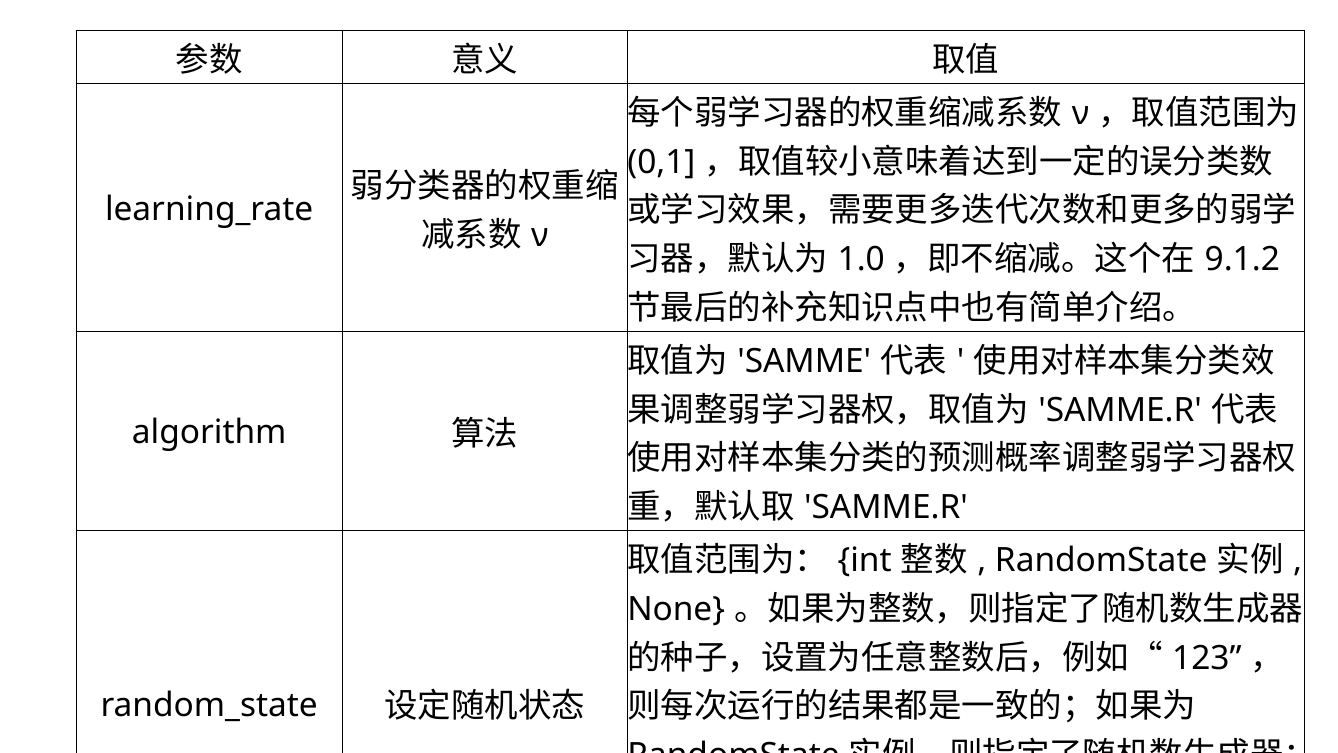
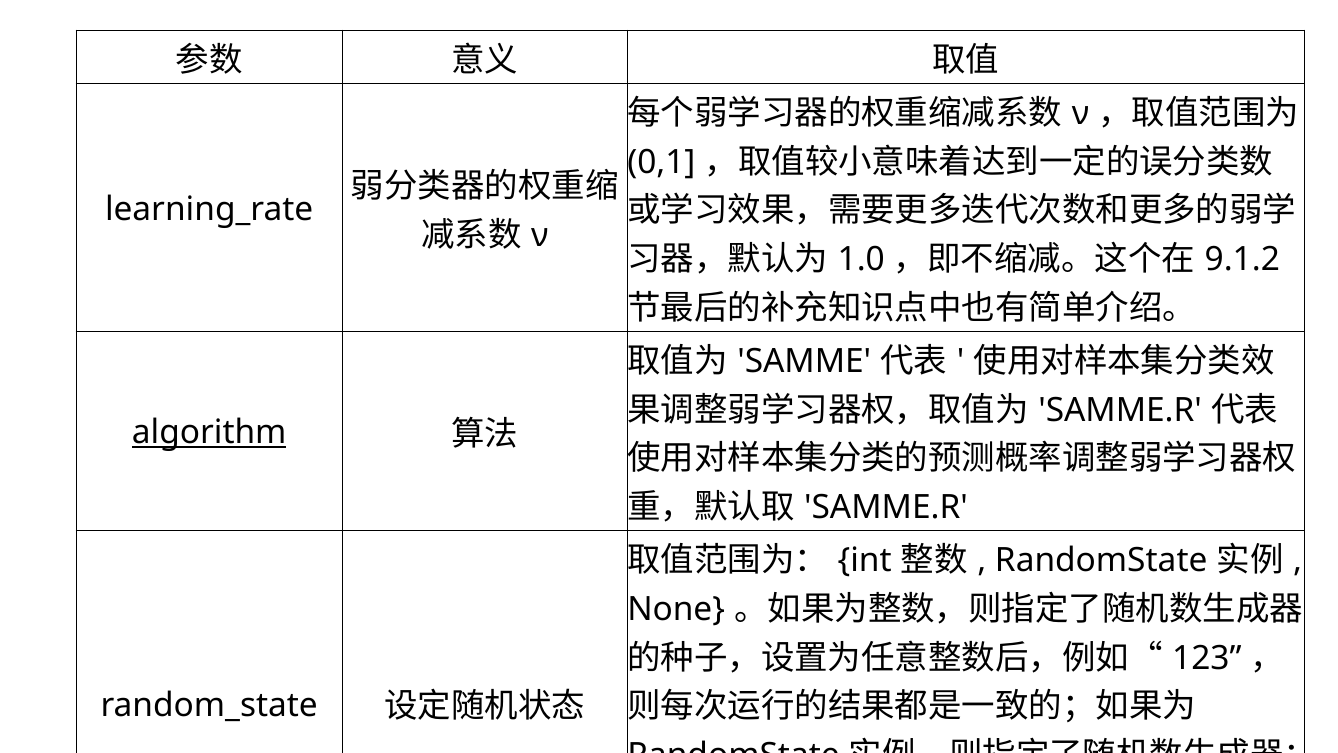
algorithm underline: none -> present (209, 433)
